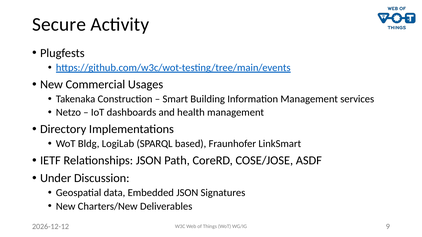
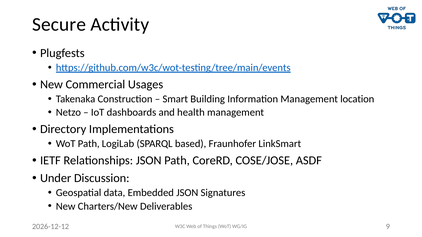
services: services -> location (357, 99)
WoT Bldg: Bldg -> Path (89, 144)
